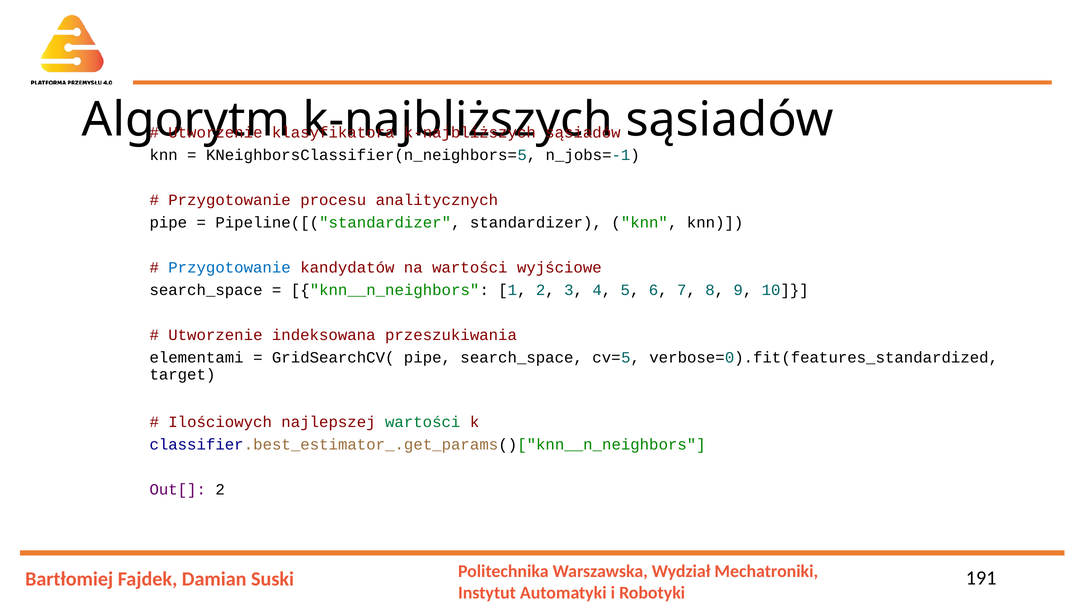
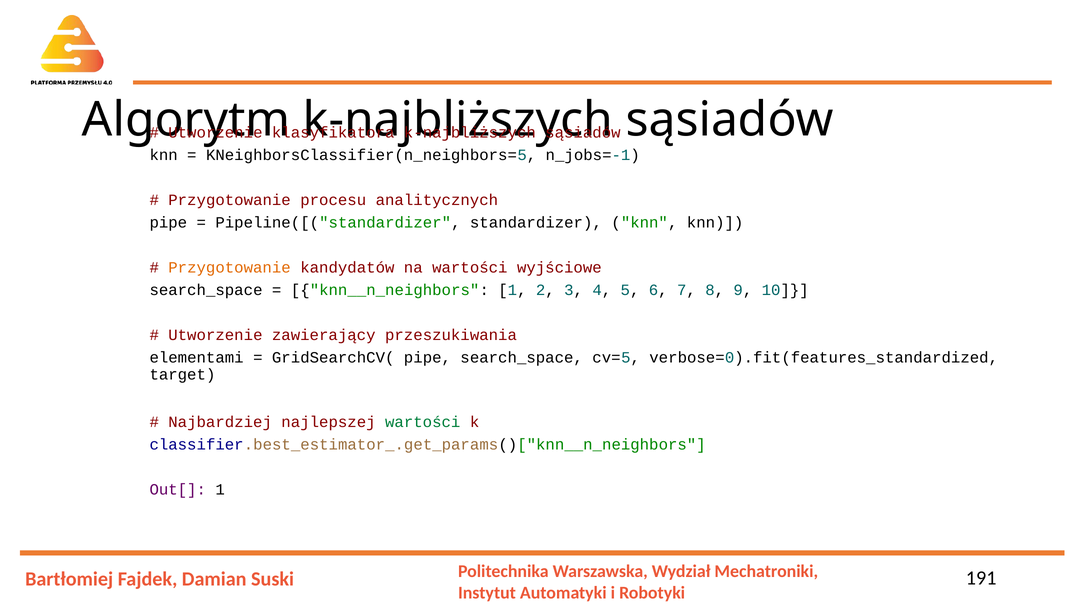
Przygotowanie colour: blue -> orange (230, 267)
indeksowana: indeksowana -> zawierający (324, 335)
Ilościowych: Ilościowych -> Najbardziej (220, 422)
Out[ 2: 2 -> 1 (220, 490)
